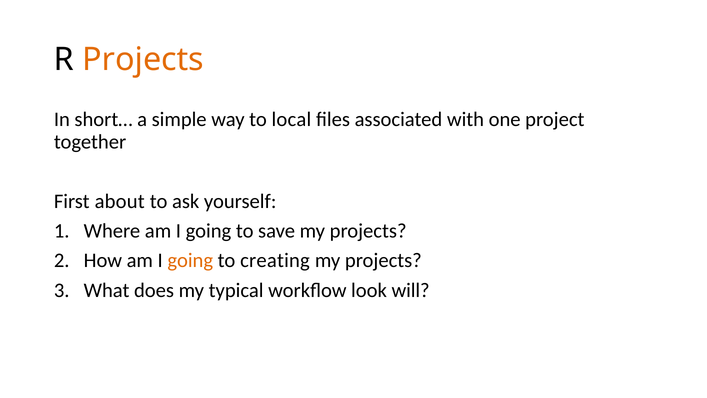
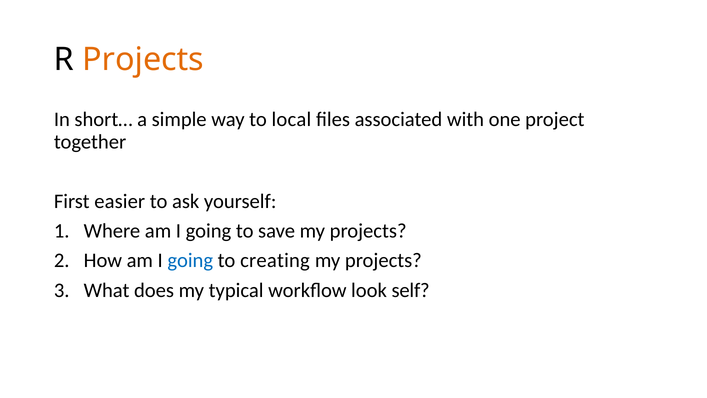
about: about -> easier (120, 201)
going colour: orange -> blue (190, 260)
will: will -> self (411, 290)
